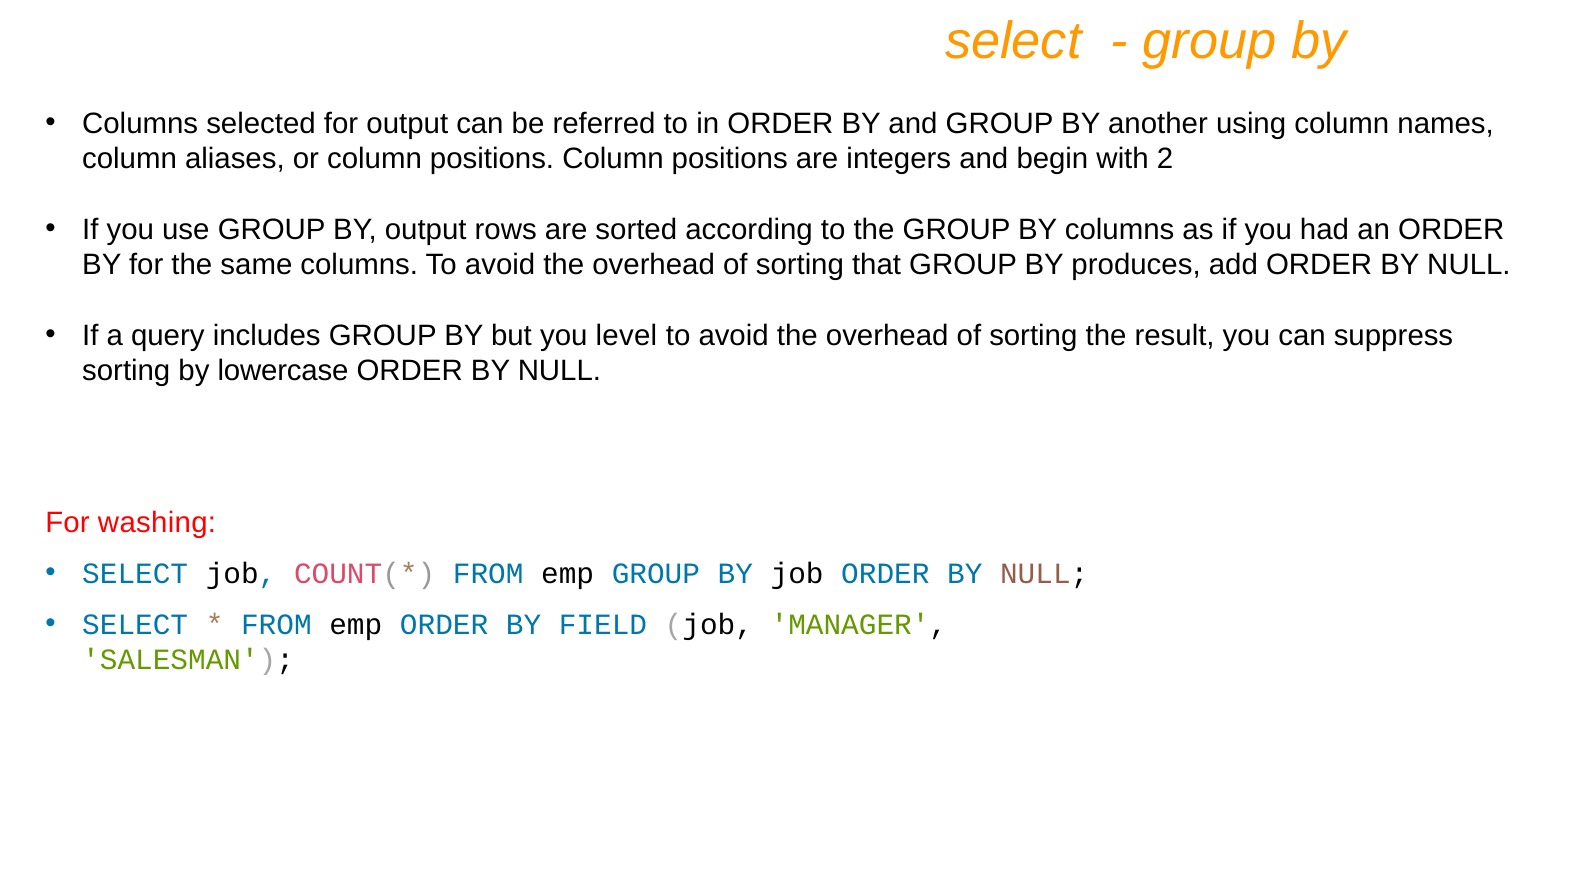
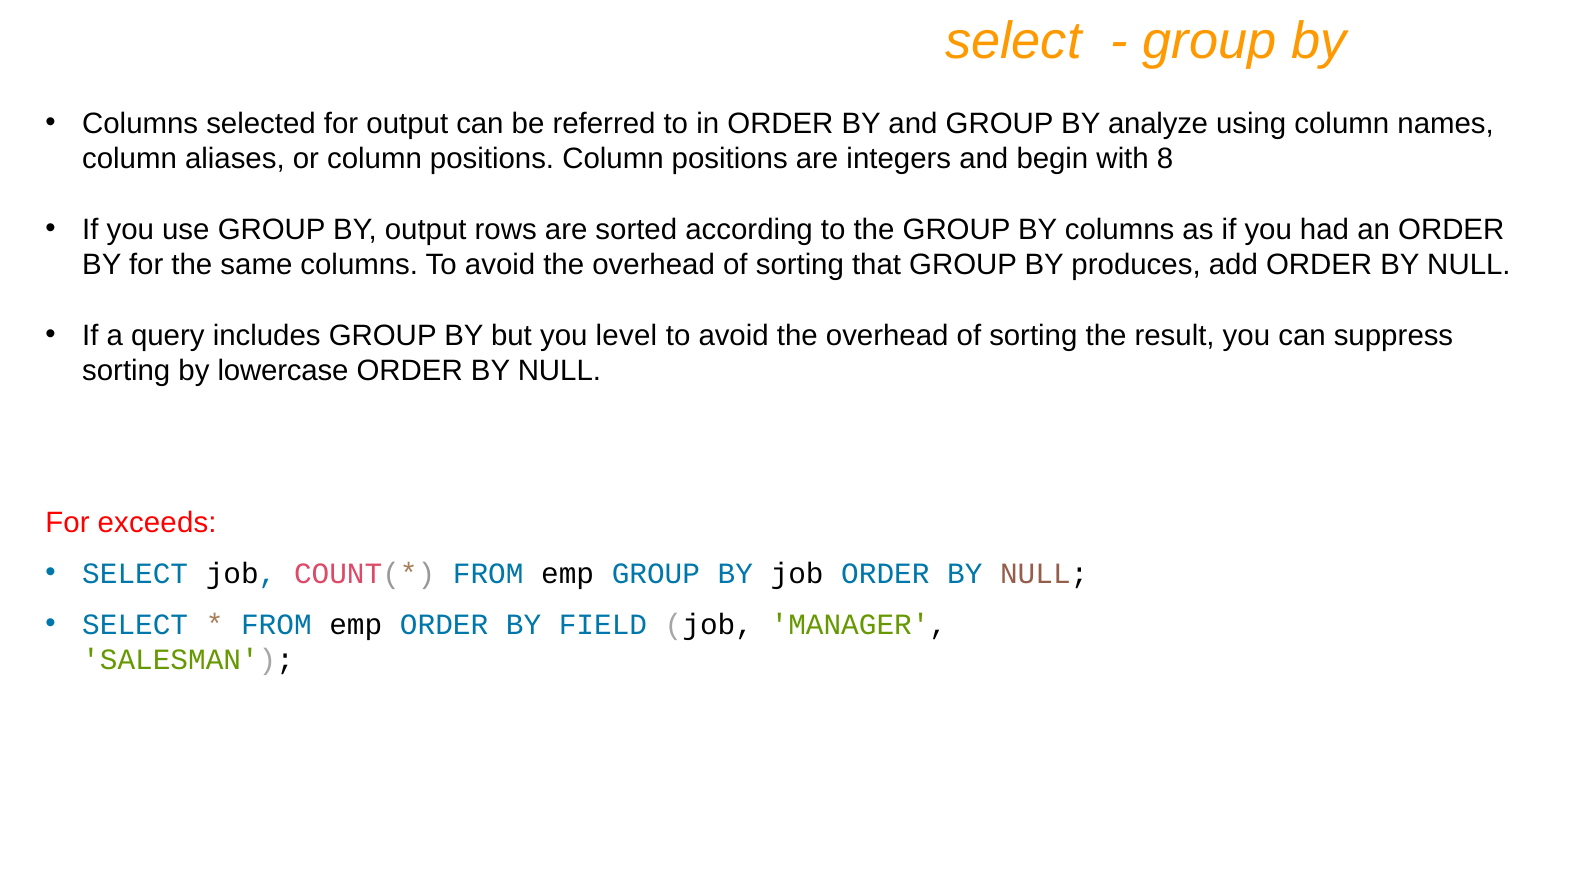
another: another -> analyze (1158, 124)
2: 2 -> 8 (1165, 159)
washing: washing -> exceeds (157, 522)
